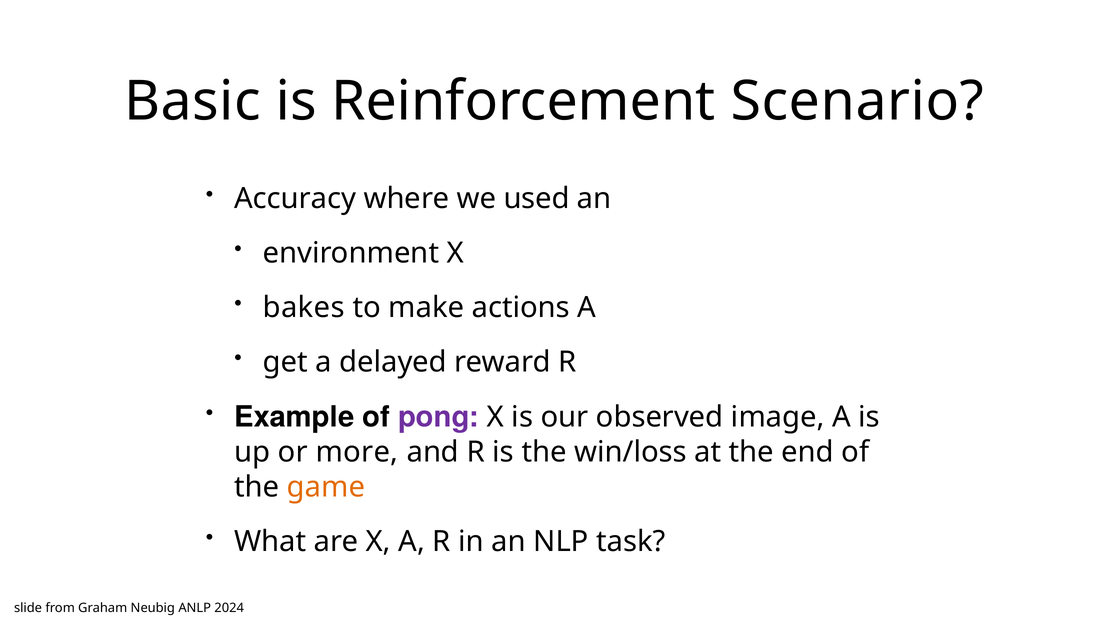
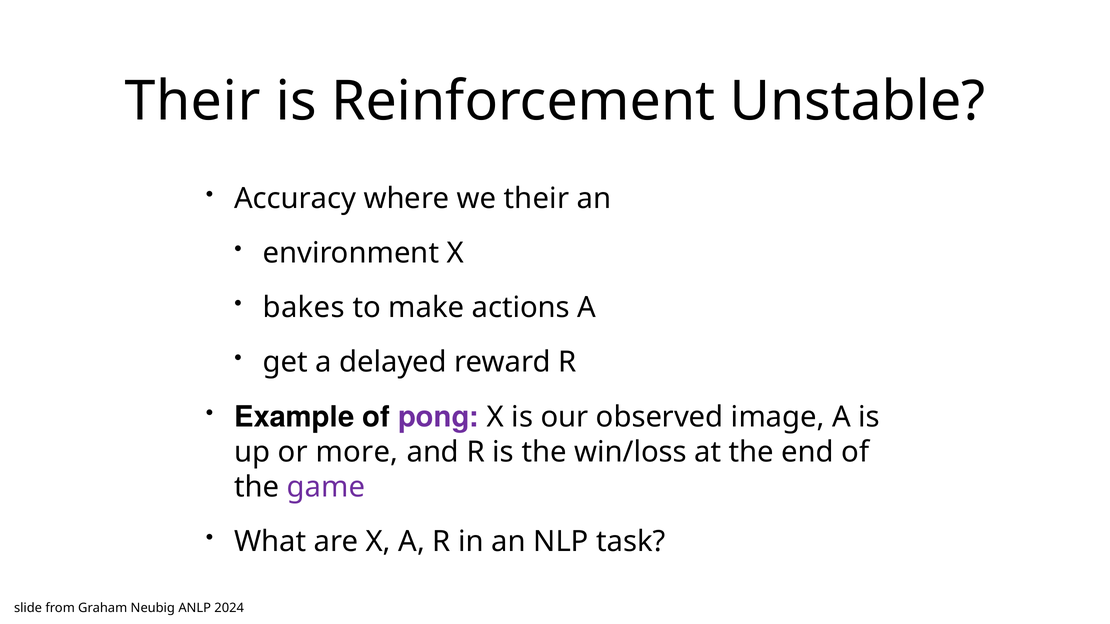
Basic: Basic -> Their (193, 101)
Scenario: Scenario -> Unstable (858, 101)
we used: used -> their (536, 198)
game colour: orange -> purple (326, 487)
